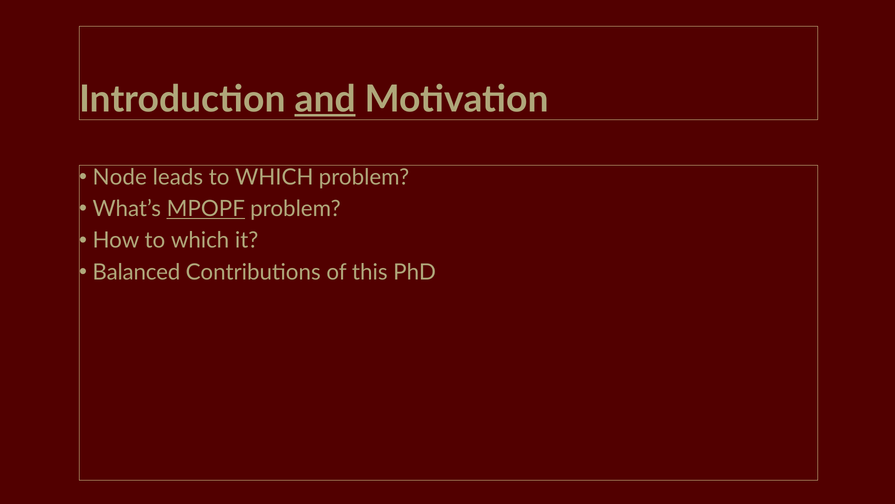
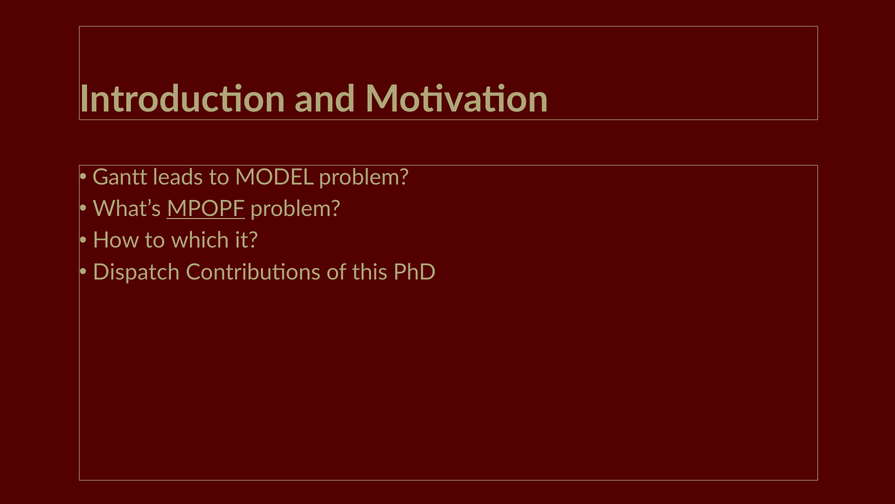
and underline: present -> none (325, 99)
Node: Node -> Gantt (120, 177)
leads to WHICH: WHICH -> MODEL (274, 177)
Balanced: Balanced -> Dispatch (136, 272)
